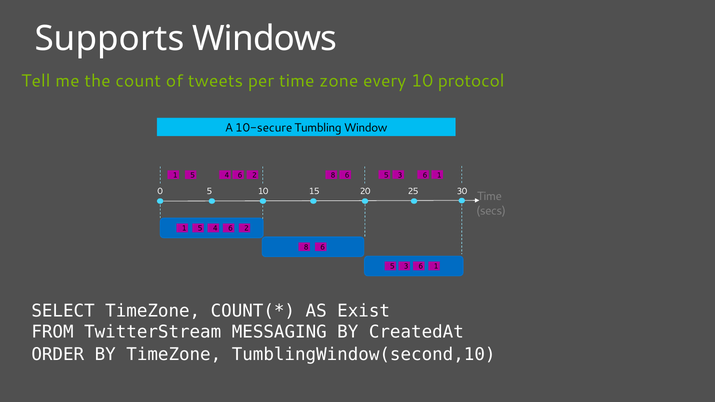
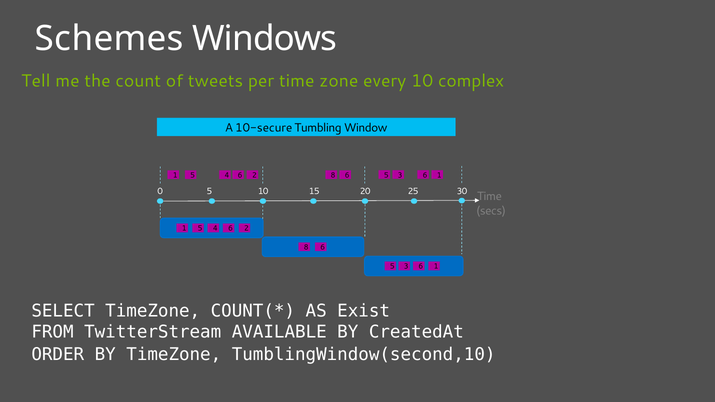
Supports: Supports -> Schemes (109, 39)
protocol: protocol -> complex (471, 81)
MESSAGING: MESSAGING -> AVAILABLE (279, 332)
